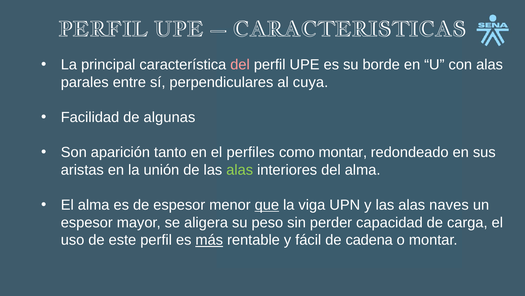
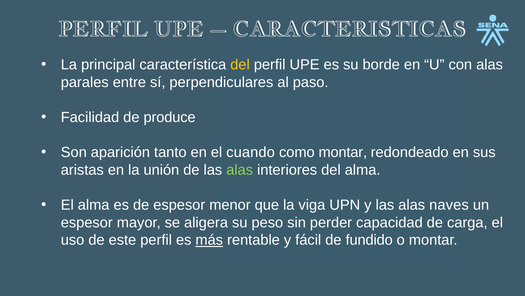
del colour: pink -> yellow (240, 65)
cuya: cuya -> paso (311, 82)
algunas: algunas -> produce (170, 117)
perfiles: perfiles -> cuando (251, 152)
que underline: present -> none (267, 205)
cadena: cadena -> fundido (369, 240)
